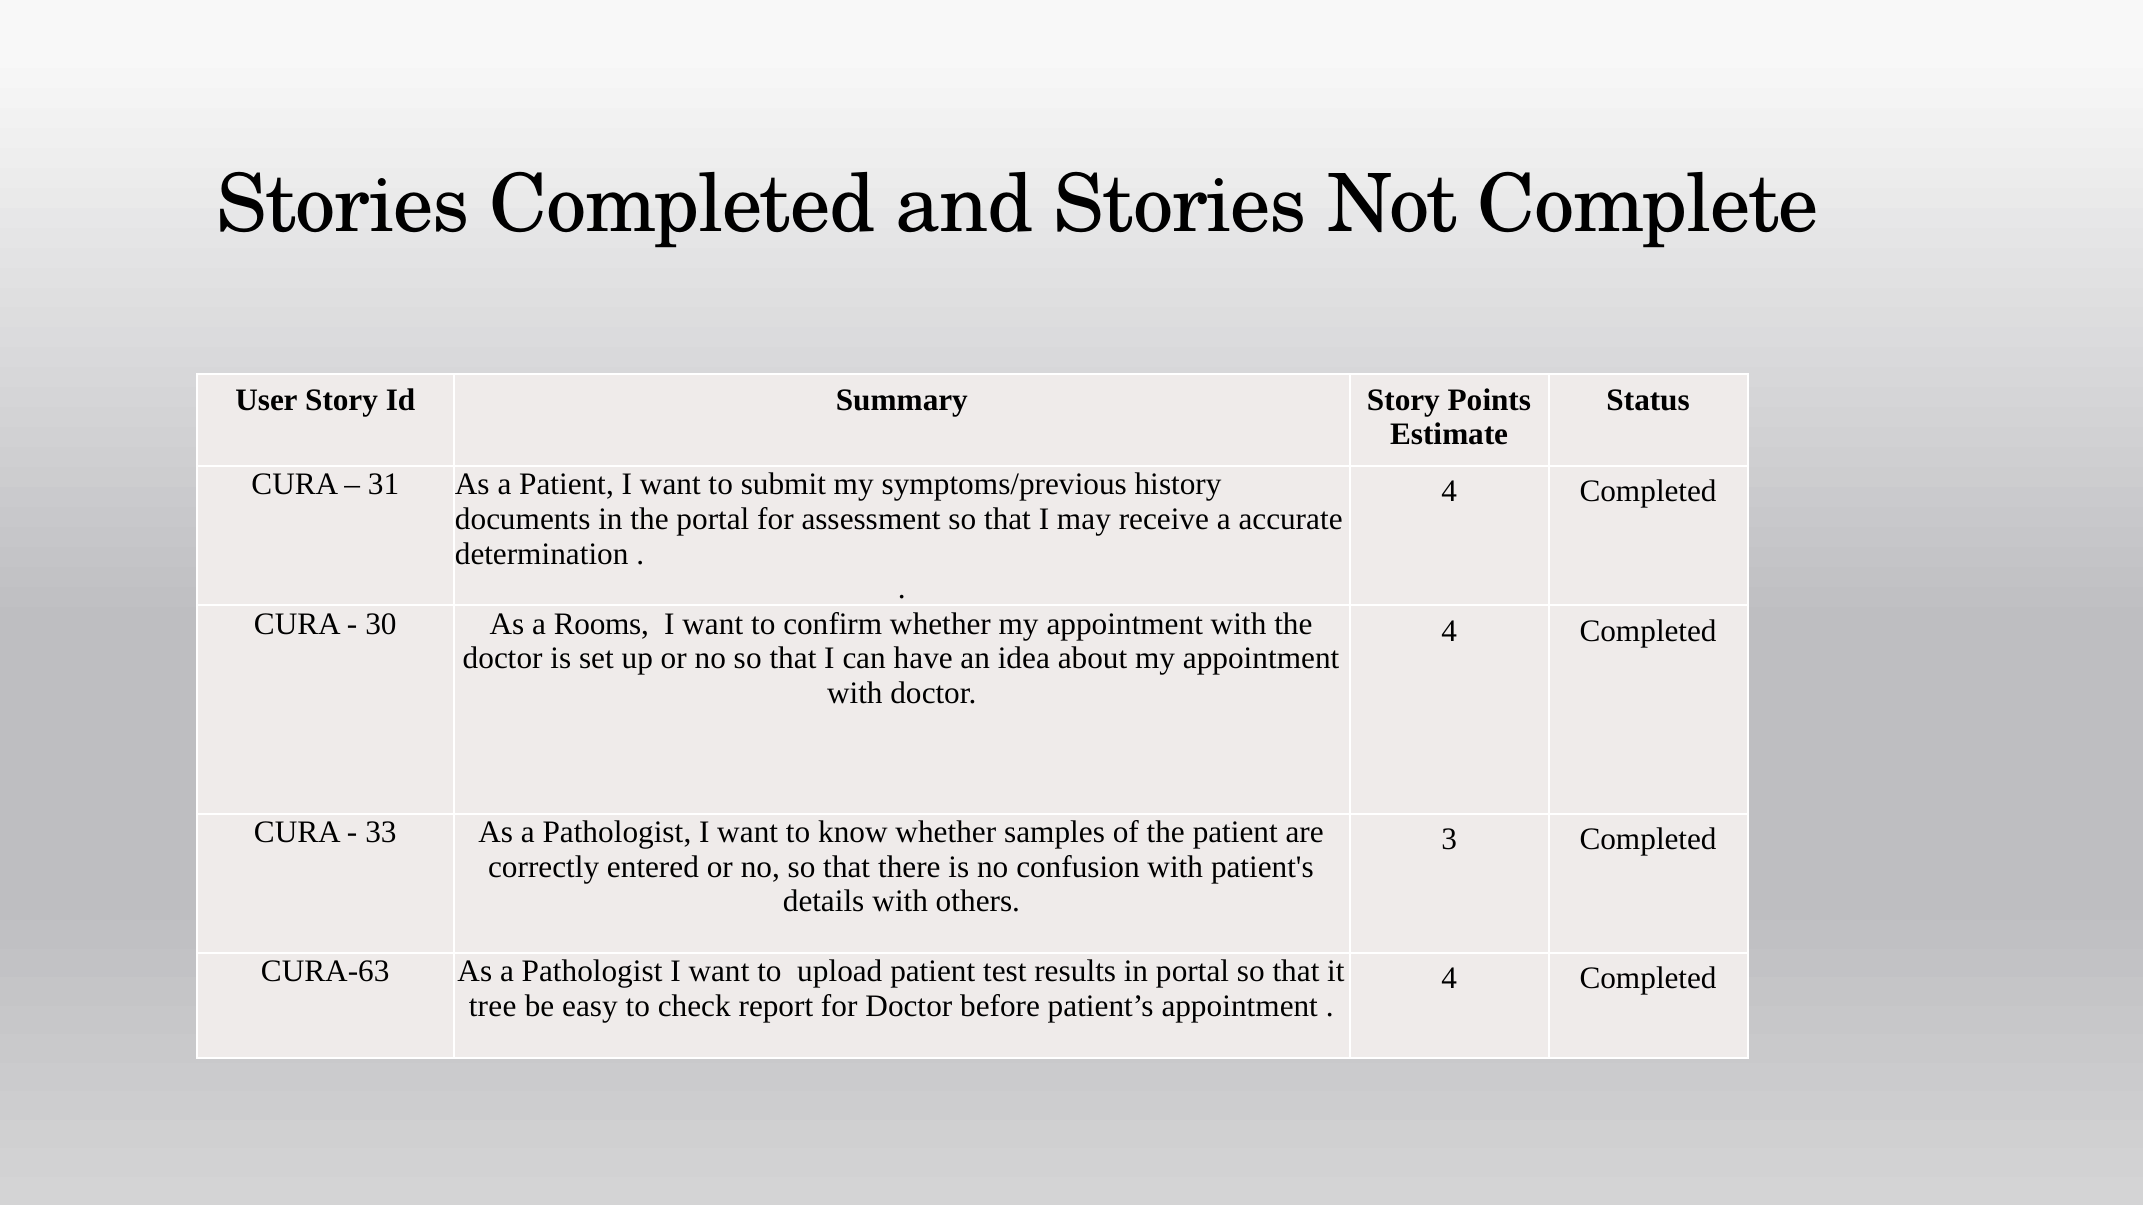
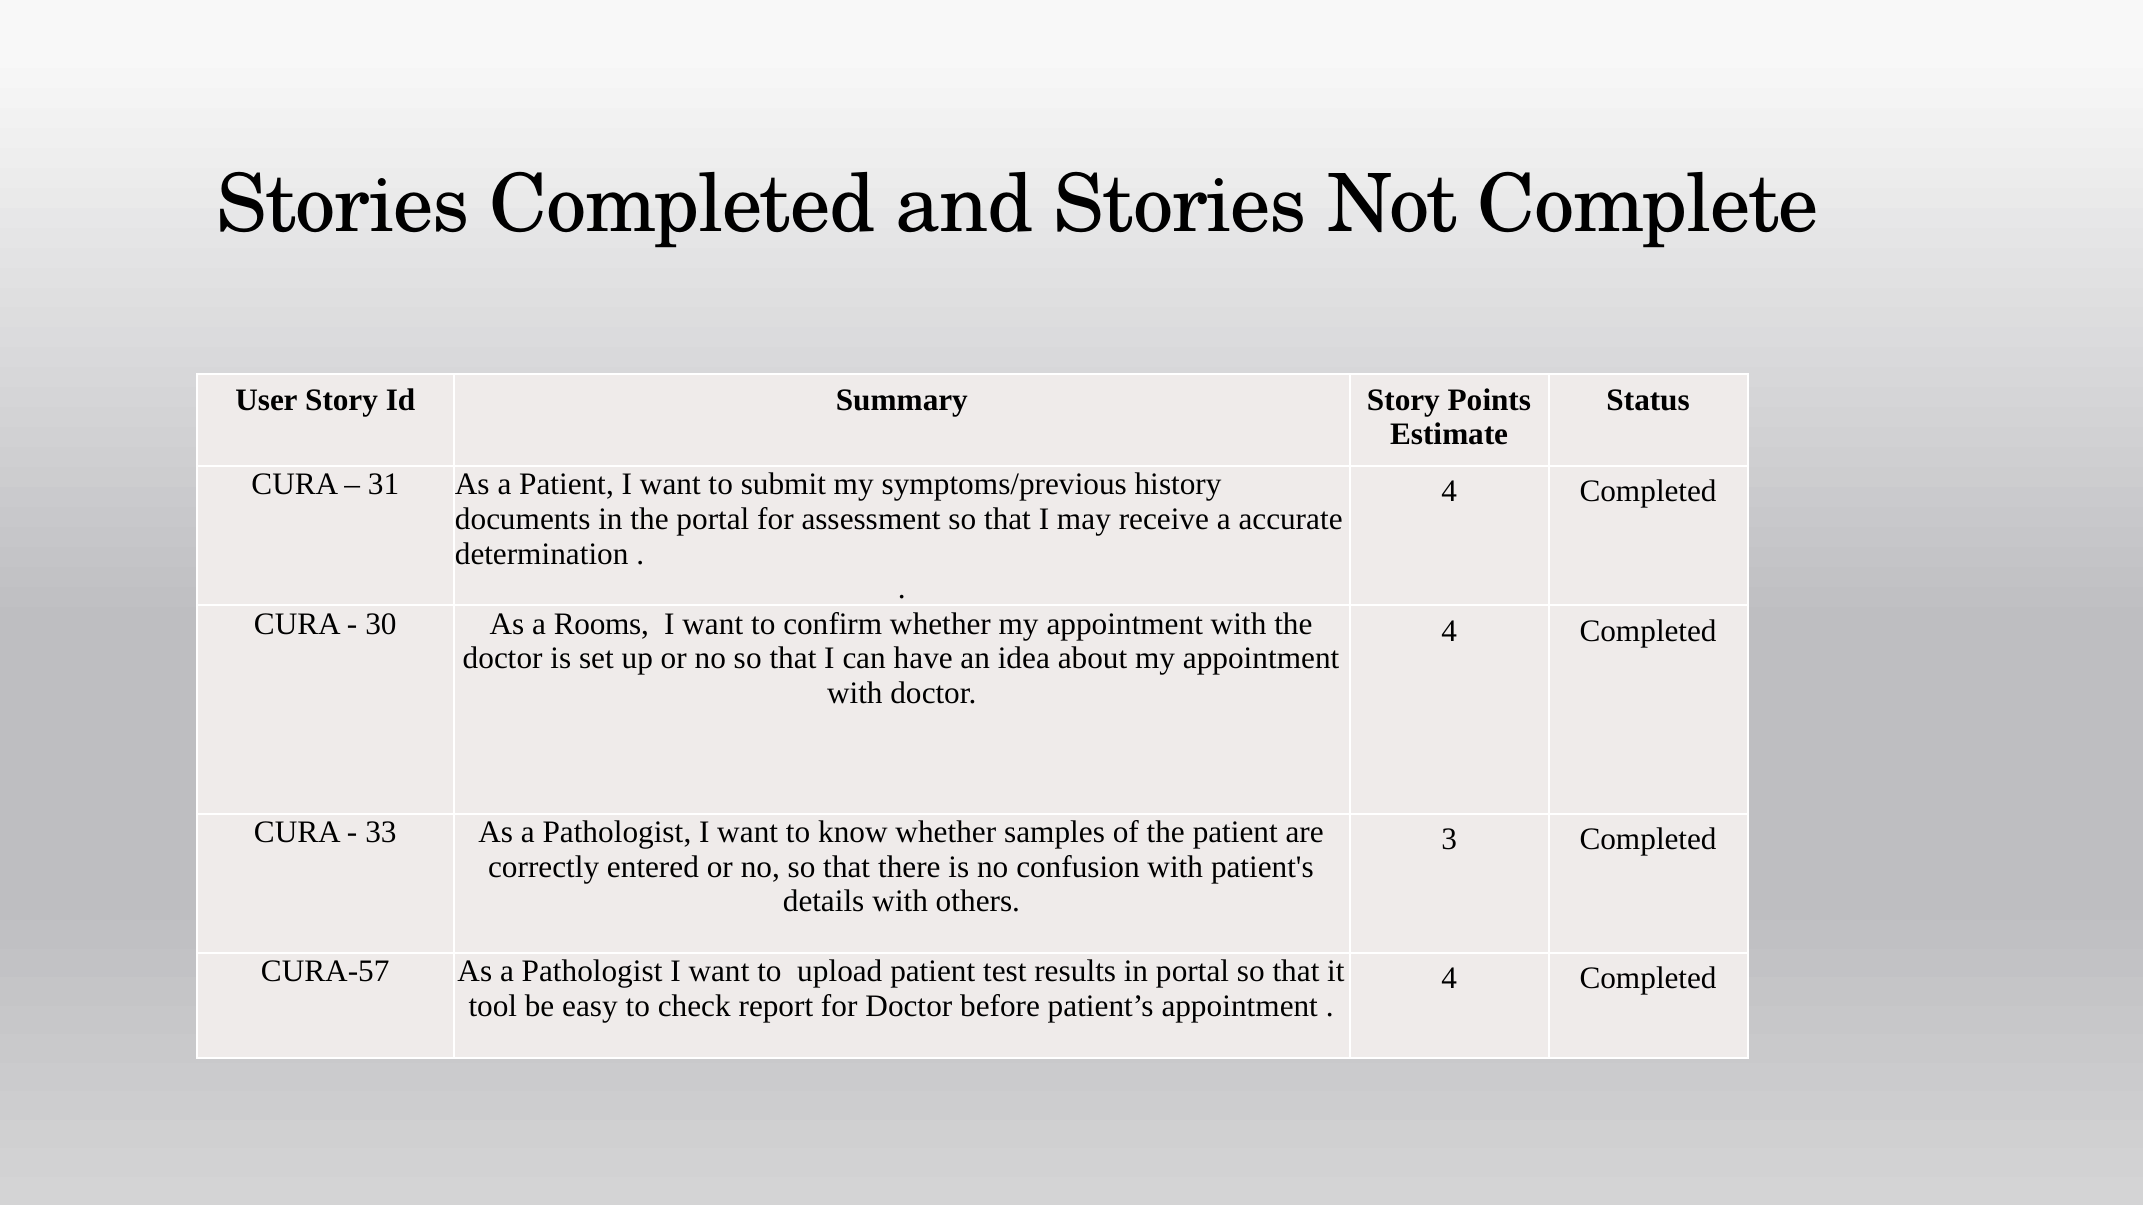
CURA-63: CURA-63 -> CURA-57 (325, 972)
tree: tree -> tool (493, 1006)
